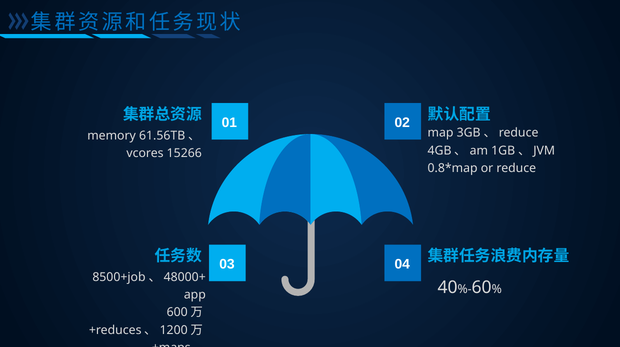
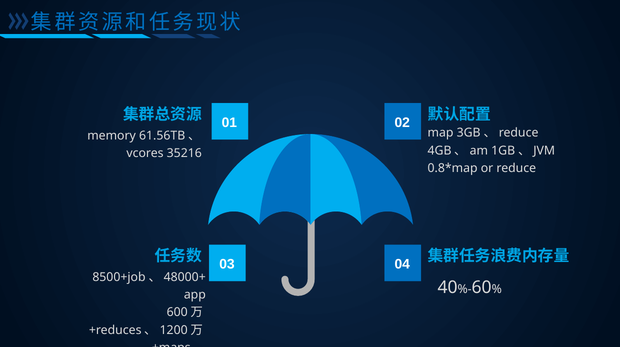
15266: 15266 -> 35216 (184, 153)
